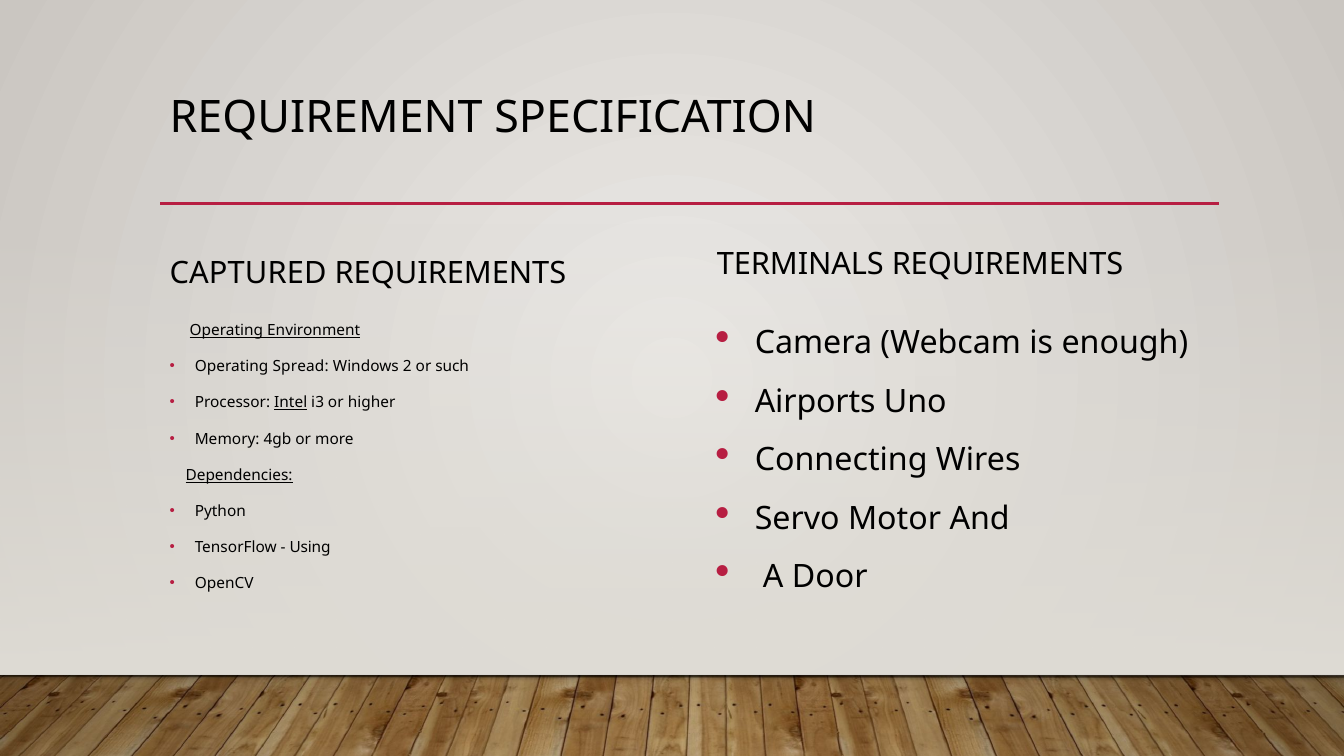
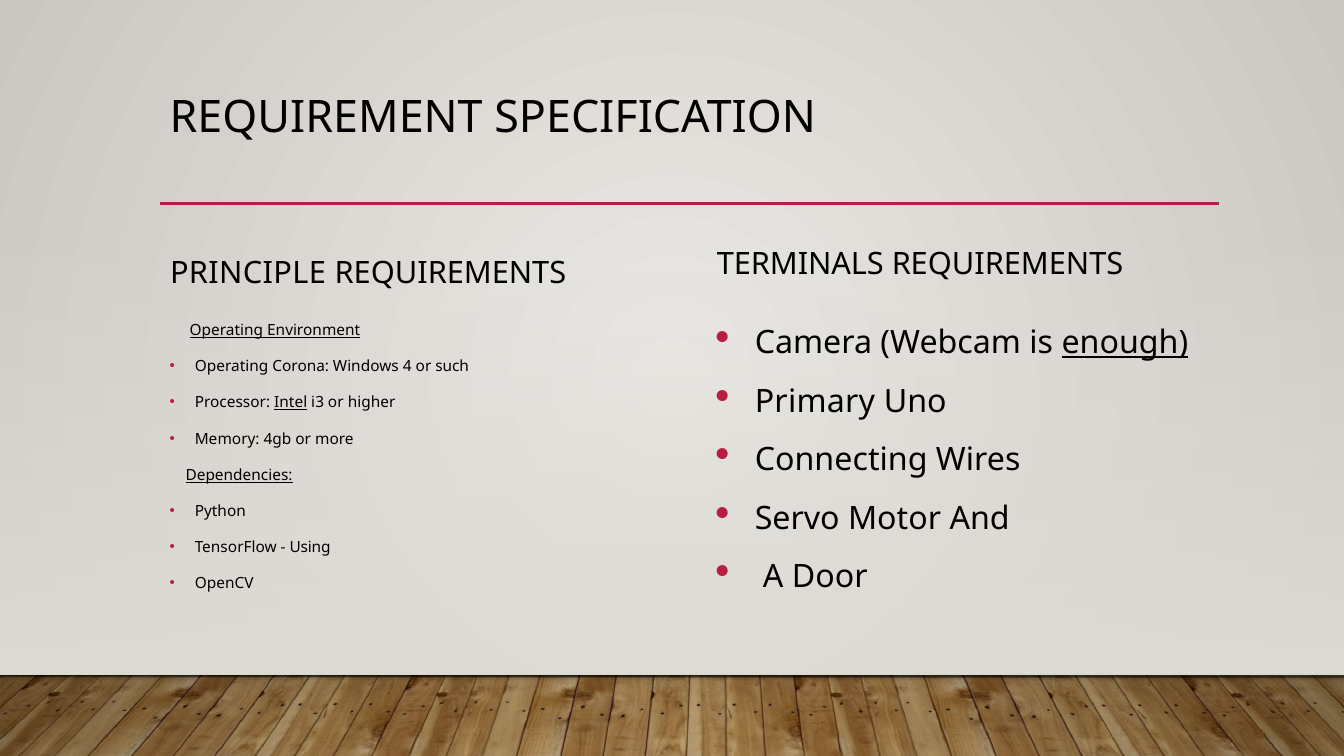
CAPTURED: CAPTURED -> PRINCIPLE (248, 274)
enough underline: none -> present (1125, 343)
Spread: Spread -> Corona (301, 367)
2: 2 -> 4 (407, 367)
Airports: Airports -> Primary (815, 402)
